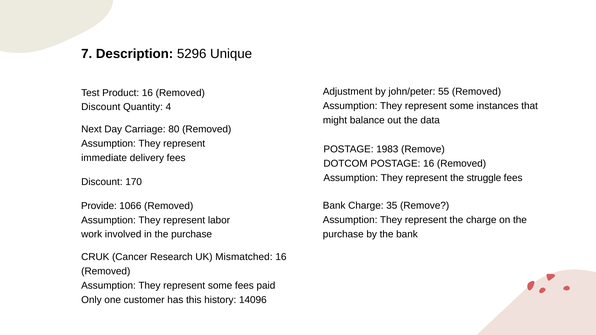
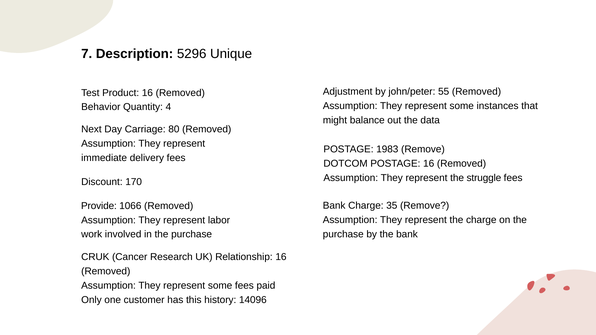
Discount: Discount -> Behavior (101, 107)
Mismatched: Mismatched -> Relationship (244, 257)
